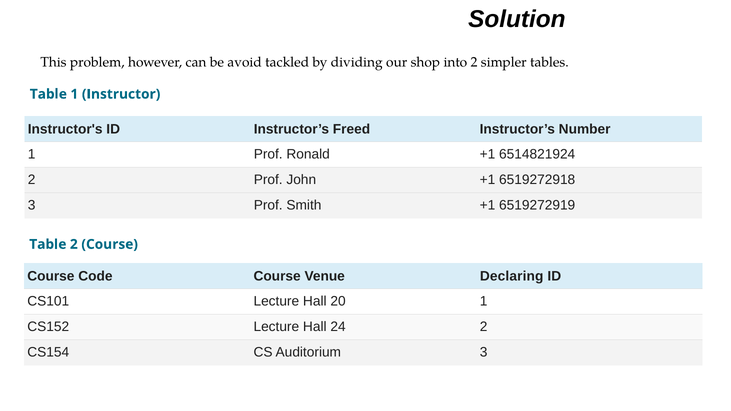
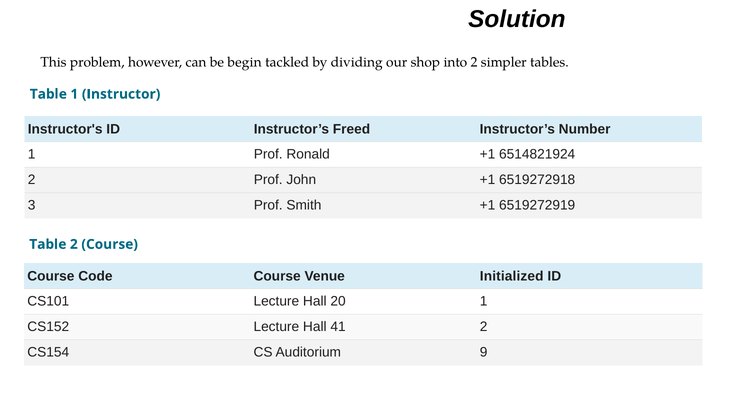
avoid: avoid -> begin (245, 62)
Declaring: Declaring -> Initialized (512, 276)
24: 24 -> 41 (338, 327)
Auditorium 3: 3 -> 9 (484, 352)
